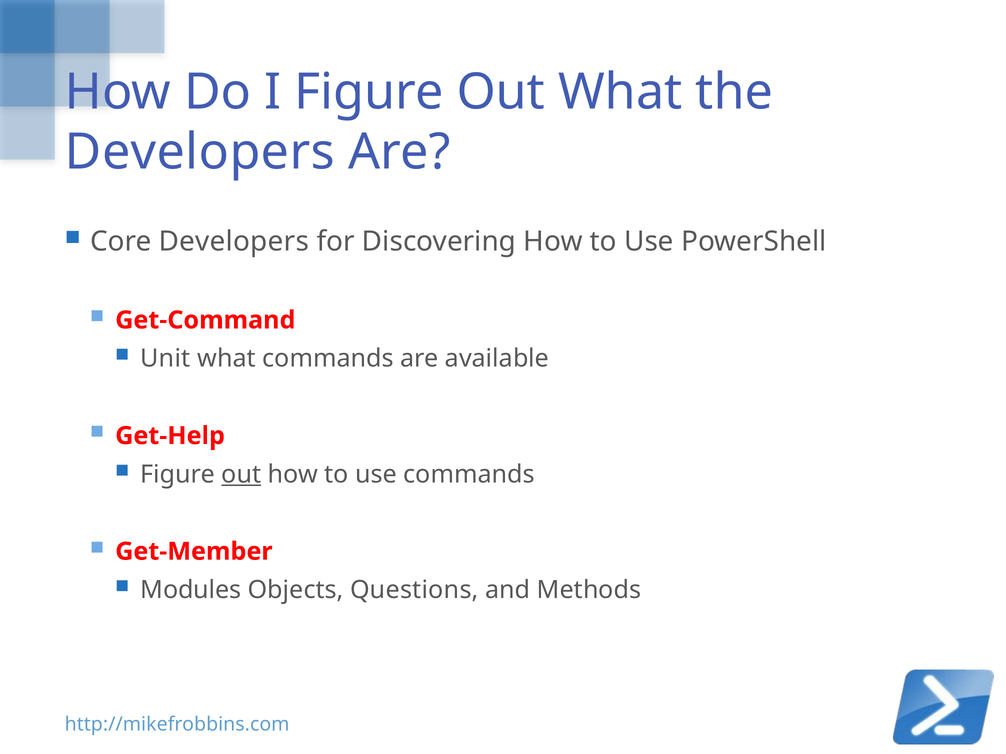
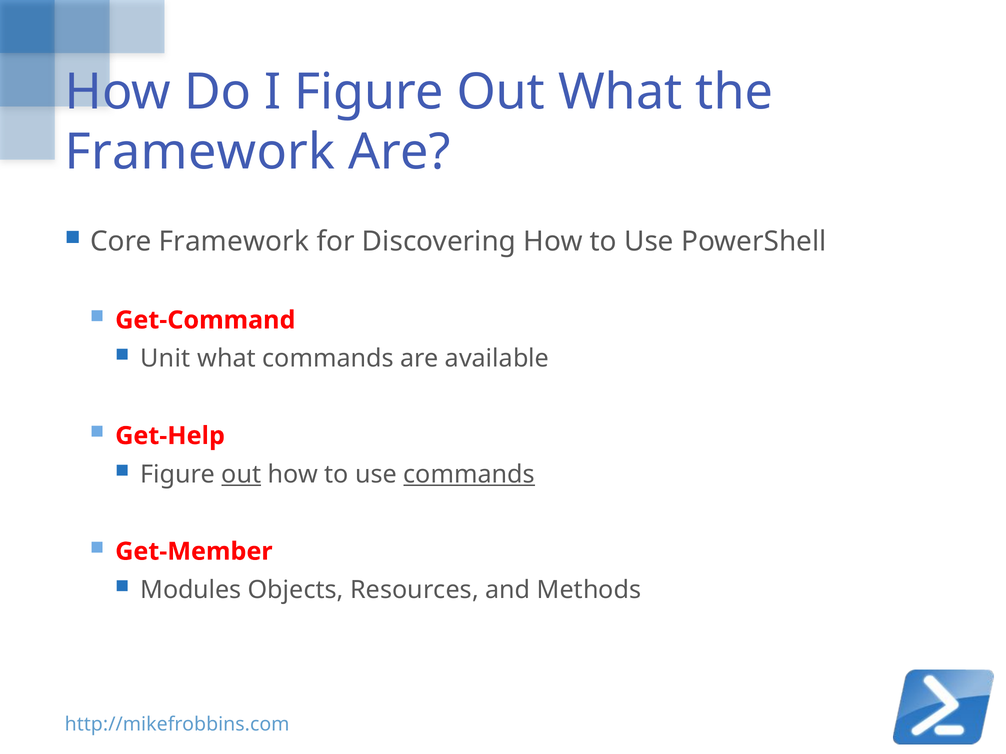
Developers: Developers -> Framework (200, 152)
Core Developers: Developers -> Framework (234, 242)
commands underline: none -> present (469, 475)
Questions: Questions -> Resources (414, 590)
